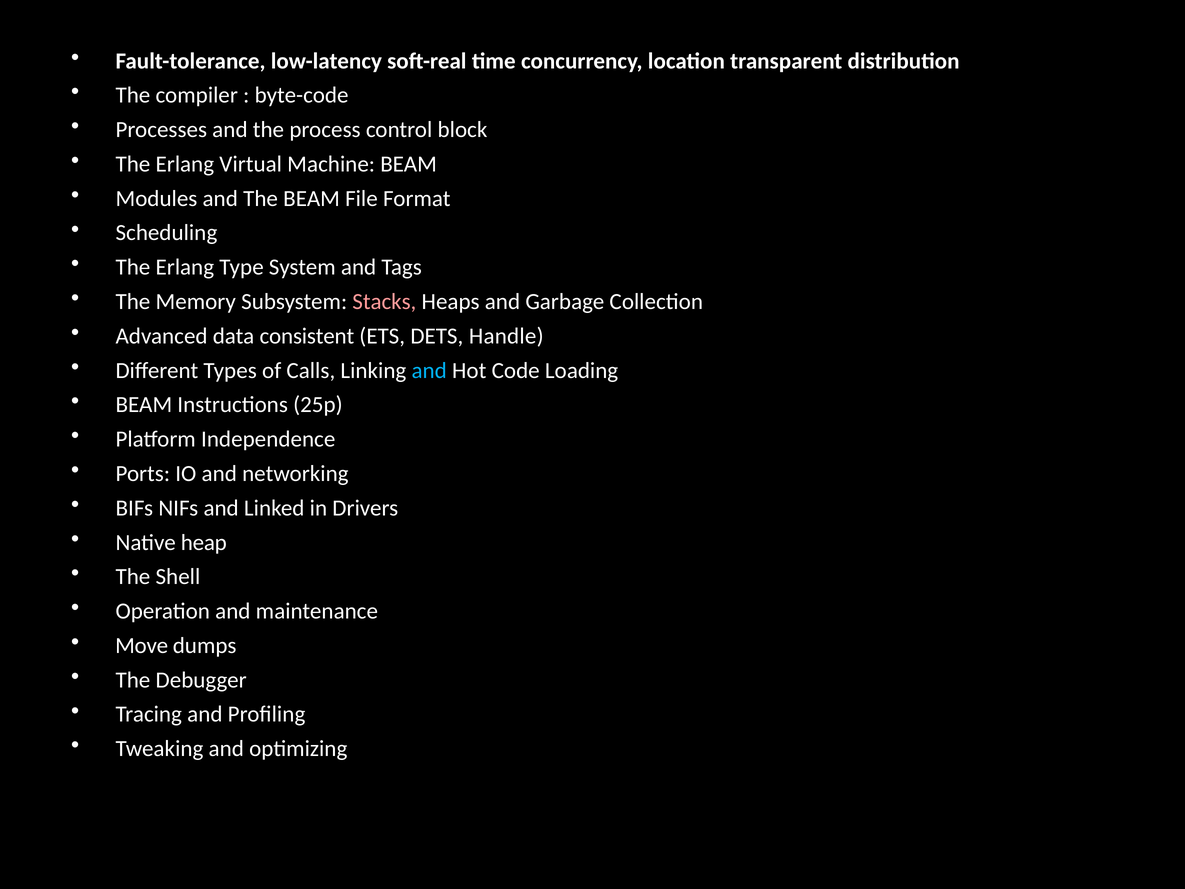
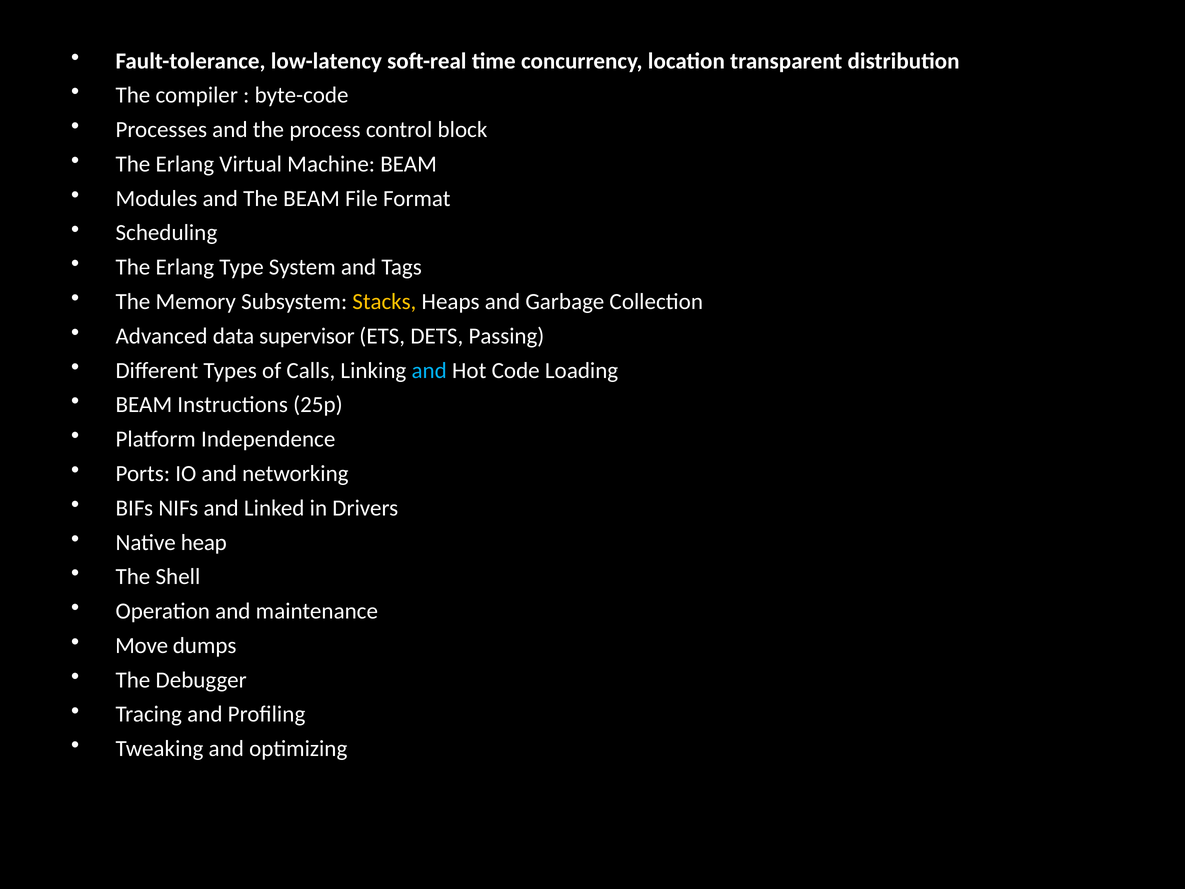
Stacks colour: pink -> yellow (384, 302)
consistent: consistent -> supervisor (307, 336)
Handle: Handle -> Passing (506, 336)
